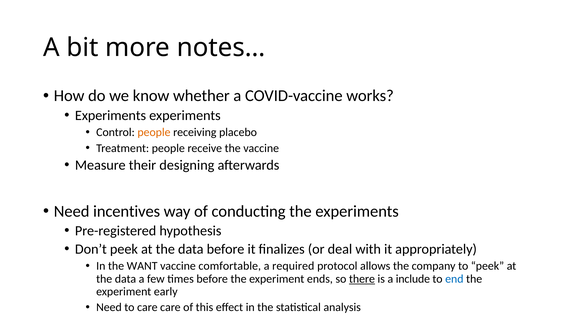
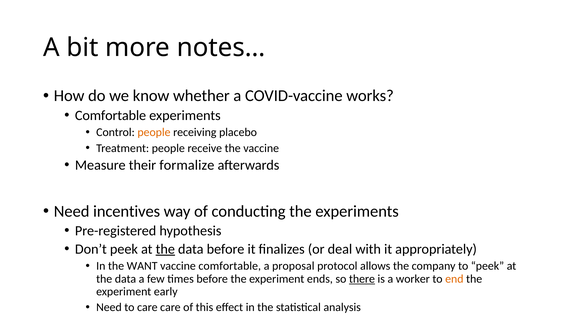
Experiments: Experiments -> Comfortable (111, 115)
designing: designing -> formalize (187, 165)
the underline: none -> present (165, 249)
required: required -> proposal (293, 266)
include: include -> worker (413, 278)
end colour: blue -> orange (454, 278)
